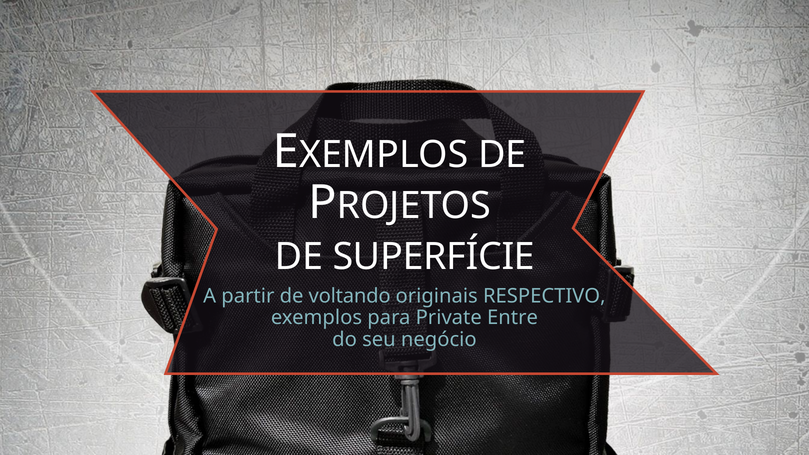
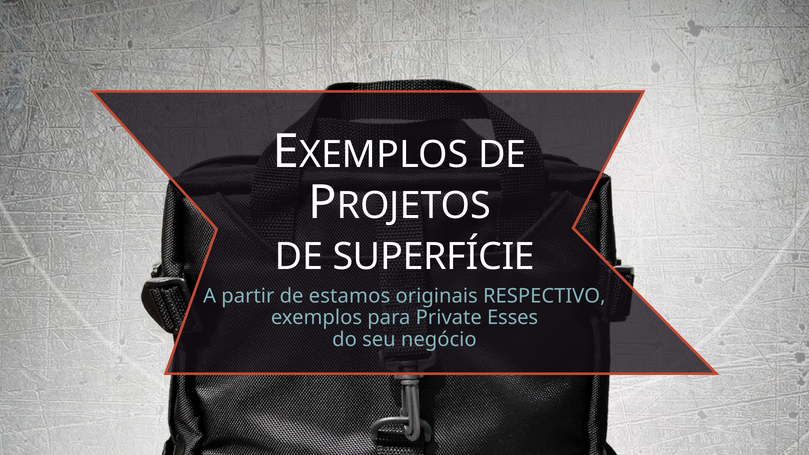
voltando: voltando -> estamos (349, 296)
Entre: Entre -> Esses (513, 318)
